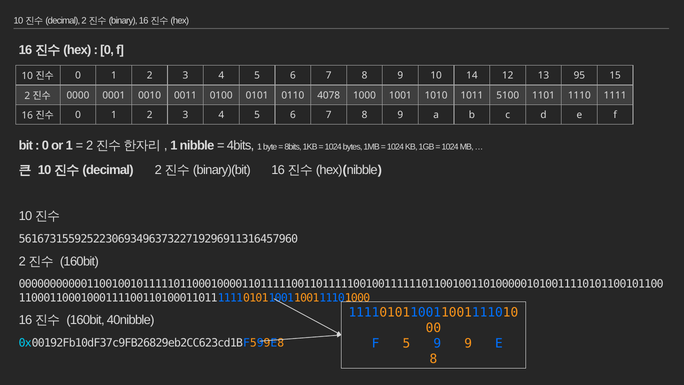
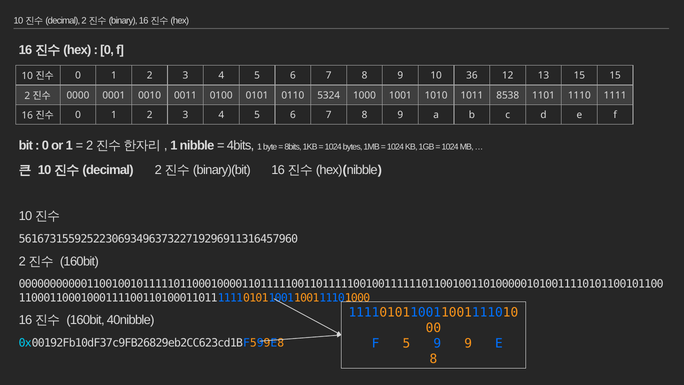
14: 14 -> 36 (472, 76)
13 95: 95 -> 15 (579, 76)
4078: 4078 -> 5324 (329, 95)
5100: 5100 -> 8538 (508, 95)
